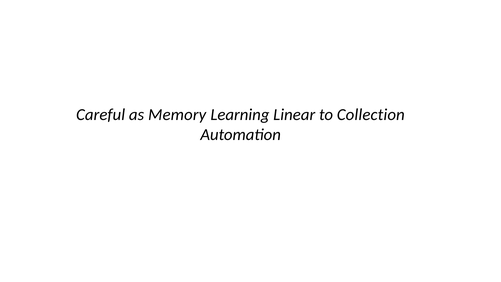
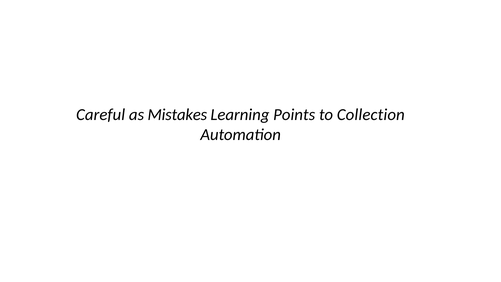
Memory: Memory -> Mistakes (177, 114)
Linear: Linear -> Points (294, 114)
